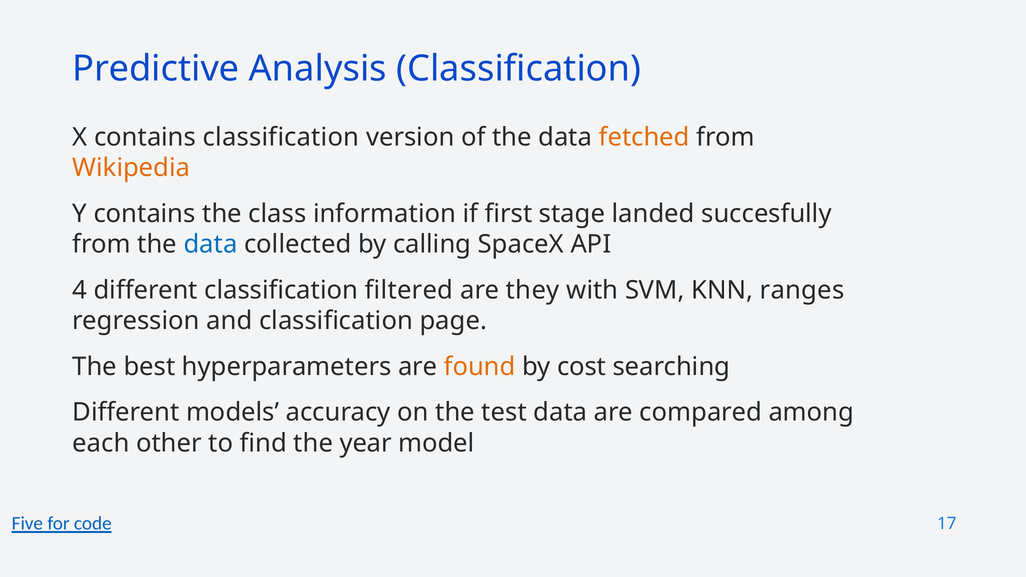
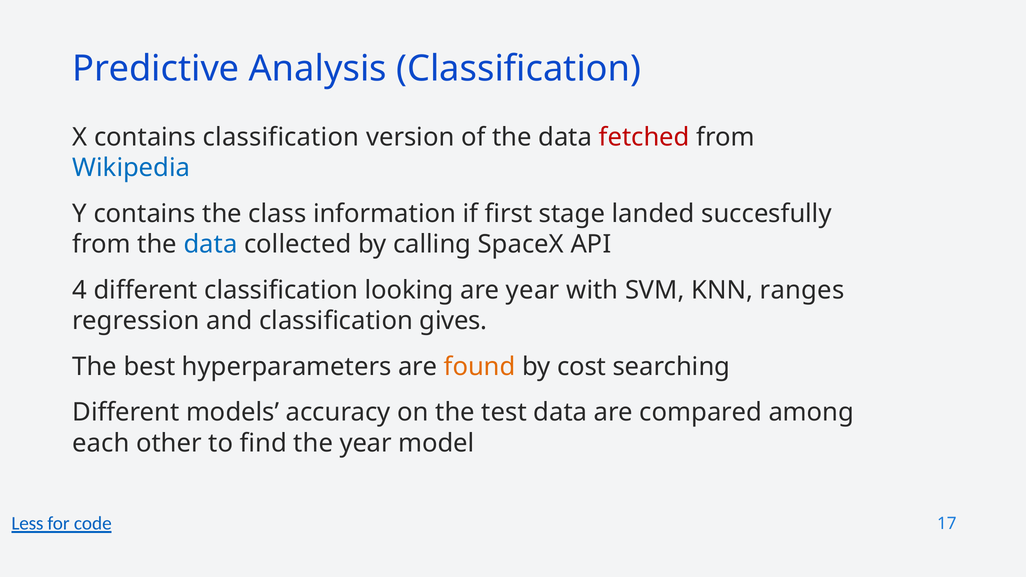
fetched colour: orange -> red (644, 137)
Wikipedia colour: orange -> blue (131, 168)
filtered: filtered -> looking (409, 290)
are they: they -> year (533, 290)
page: page -> gives (453, 321)
Five: Five -> Less (27, 524)
